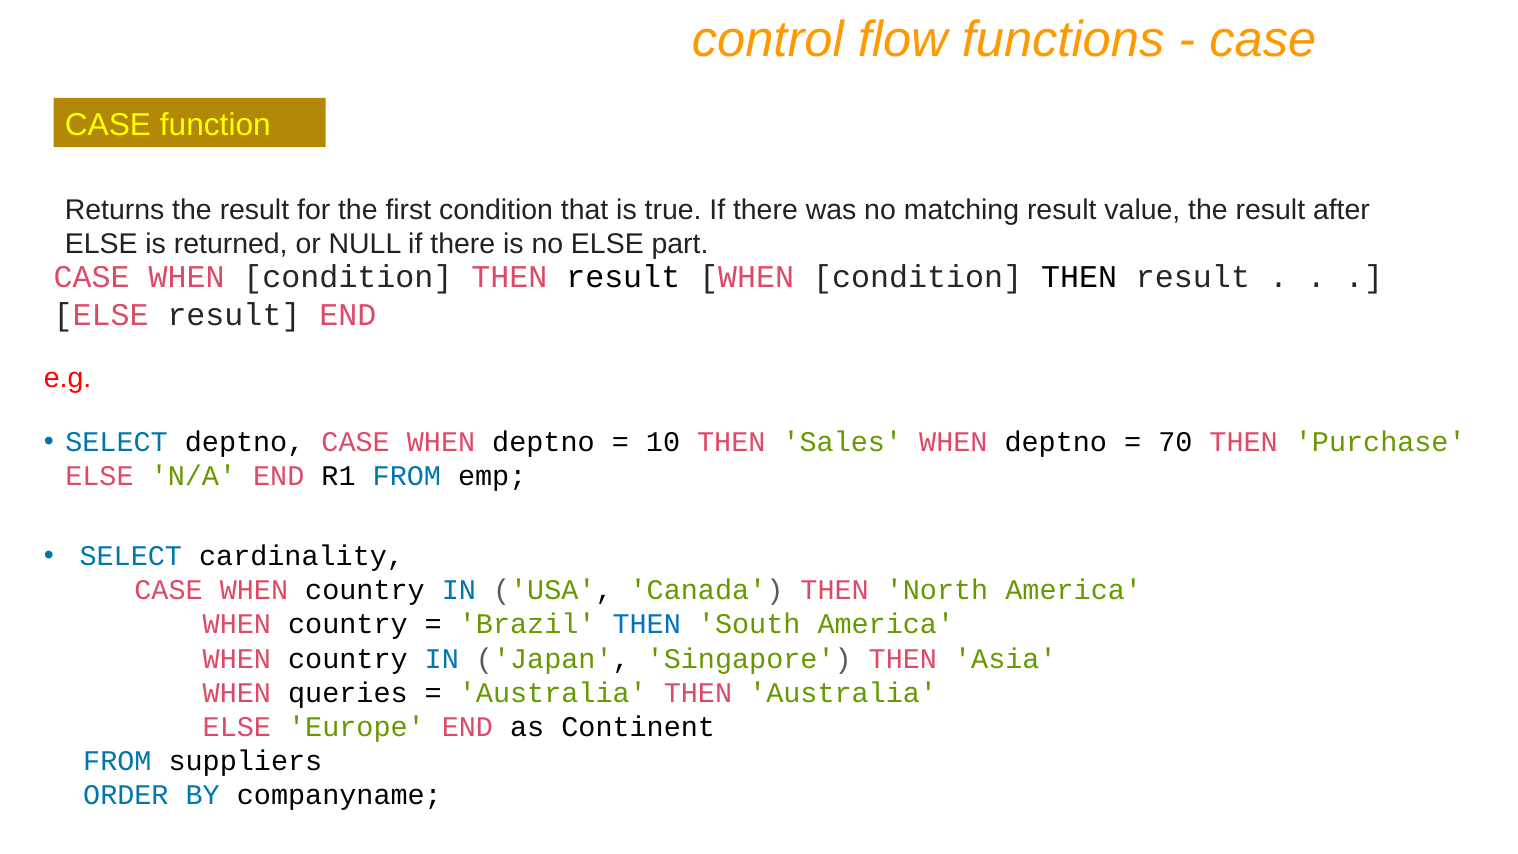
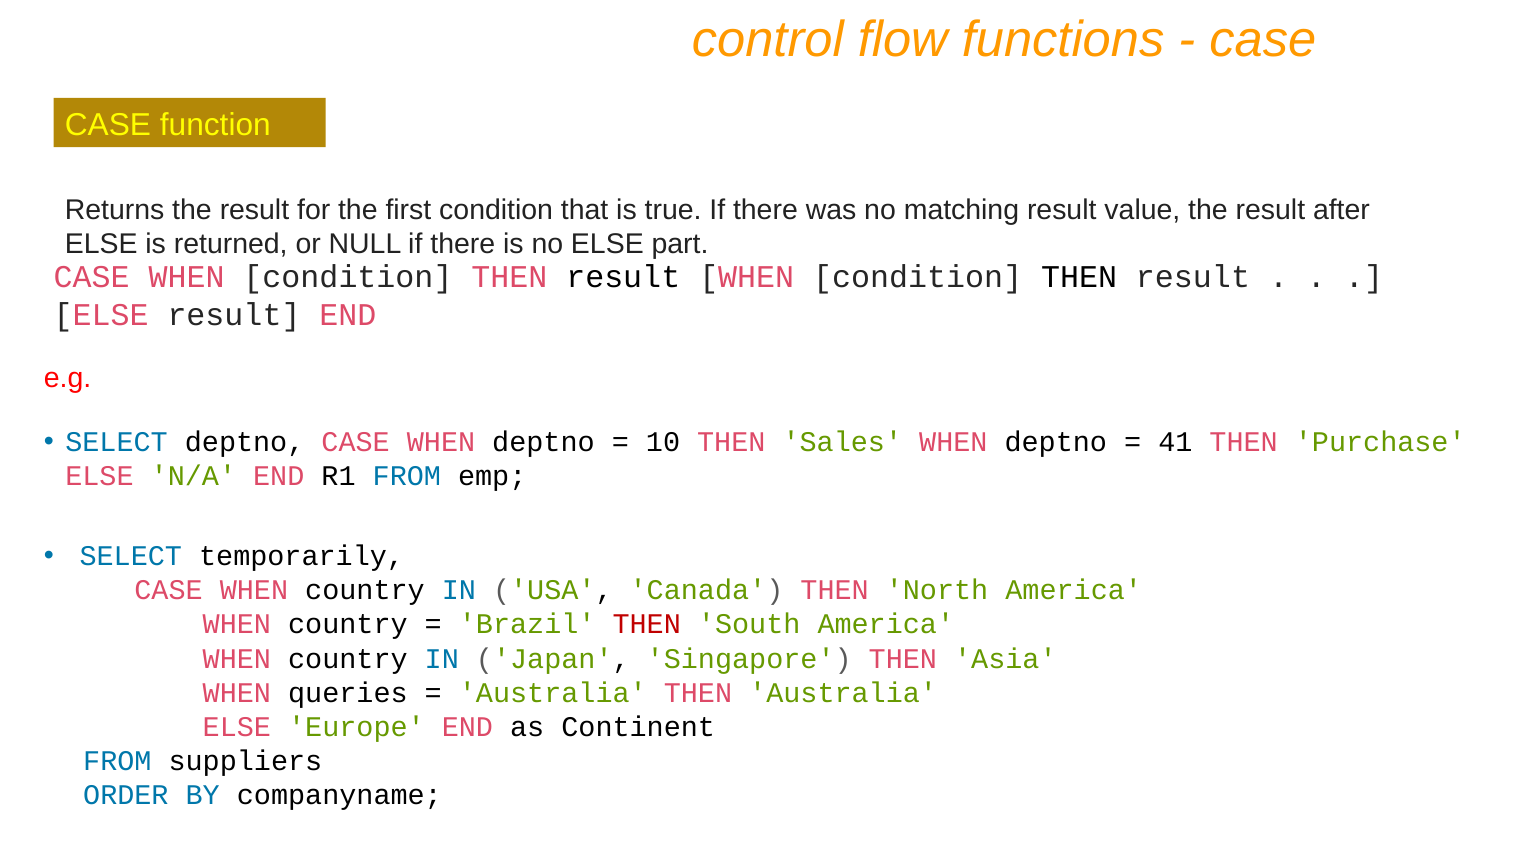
70: 70 -> 41 (1175, 442)
cardinality: cardinality -> temporarily (302, 556)
THEN colour: blue -> red (647, 624)
